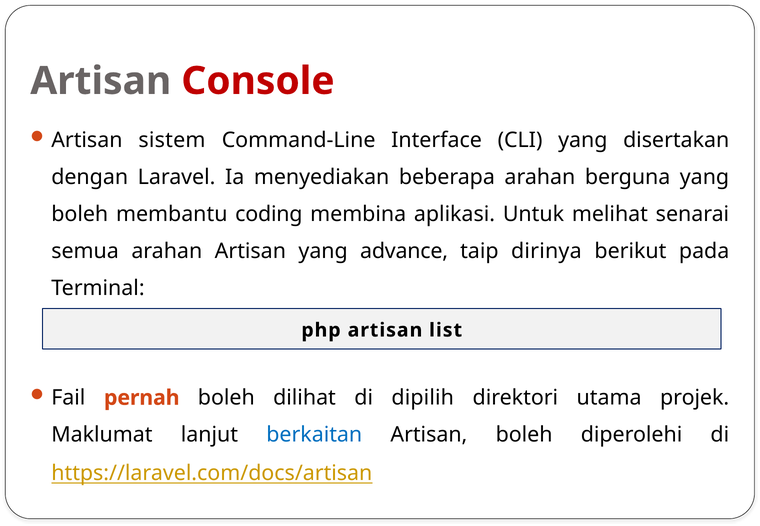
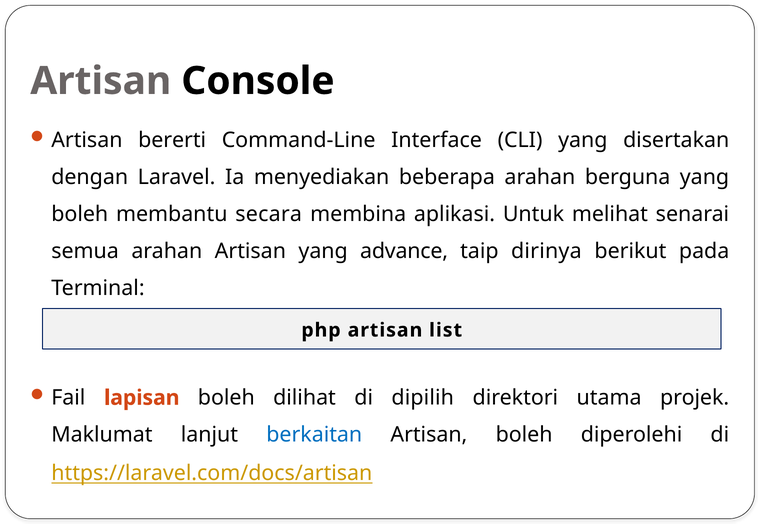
Console colour: red -> black (258, 81)
sistem: sistem -> bererti (172, 140)
coding: coding -> secara (269, 214)
pernah: pernah -> lapisan (142, 398)
